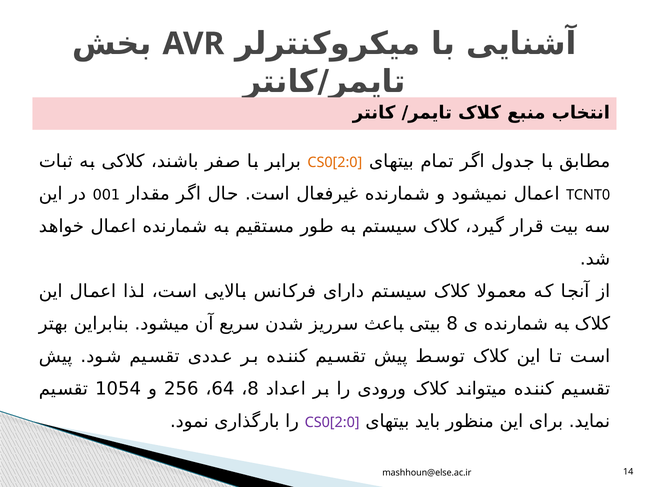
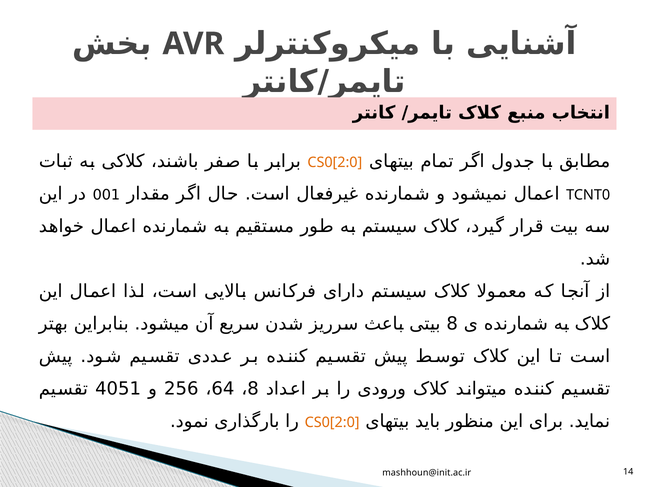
1054: 1054 -> 4051 (118, 388)
CS0[2:0 colour: purple -> orange (332, 422)
mashhoun@else.ac.ir: mashhoun@else.ac.ir -> mashhoun@init.ac.ir (427, 473)
